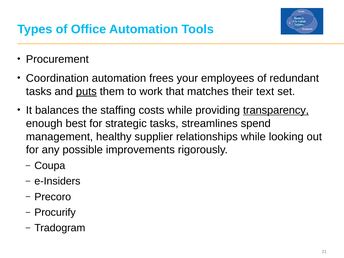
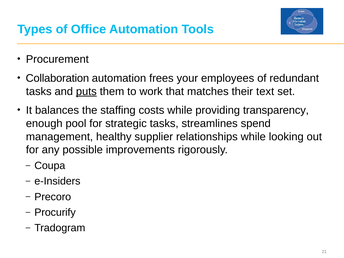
Coordination: Coordination -> Collaboration (57, 78)
transparency underline: present -> none (276, 110)
best: best -> pool (76, 123)
